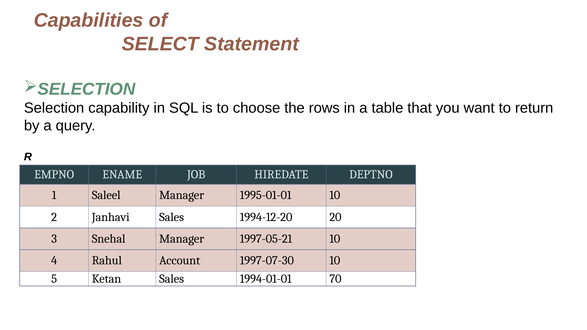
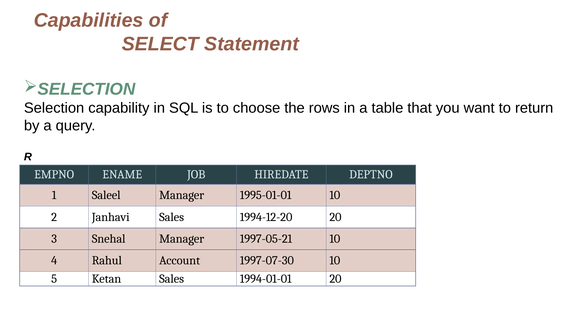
1994-01-01 70: 70 -> 20 (335, 279)
